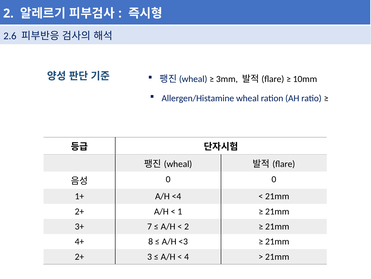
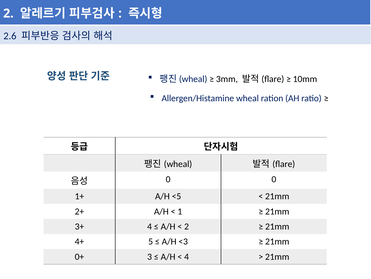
<4: <4 -> <5 (177, 196)
3+ 7: 7 -> 4 (150, 226)
8: 8 -> 5 (151, 241)
2+: 2+ -> 0+ (79, 256)
